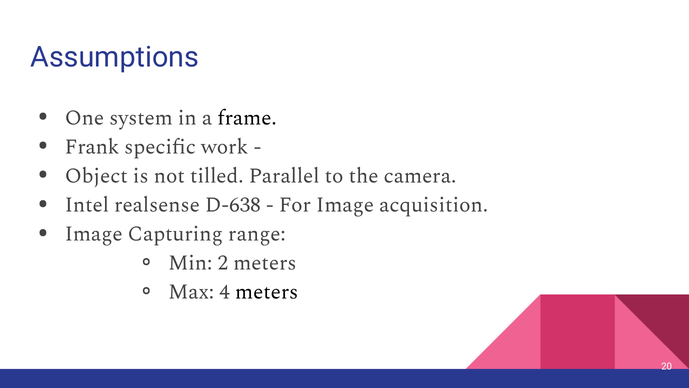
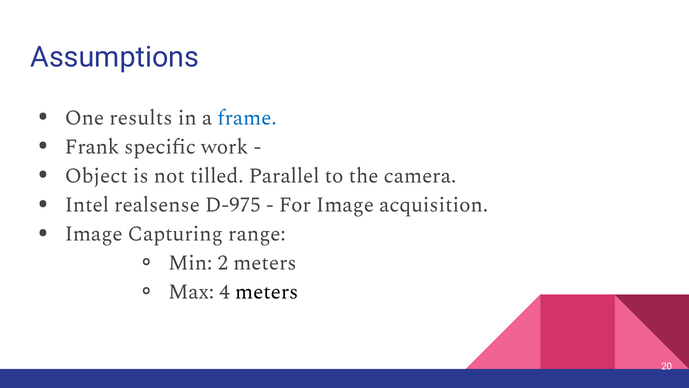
system: system -> results (141, 117)
frame colour: black -> blue (247, 117)
D-638: D-638 -> D-975 (233, 205)
